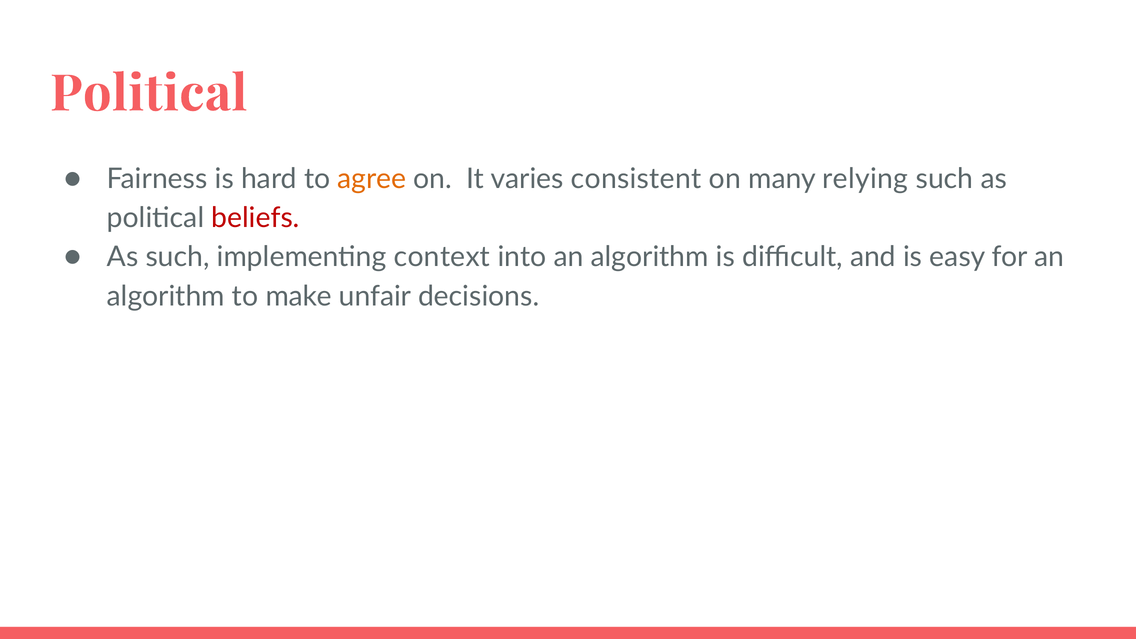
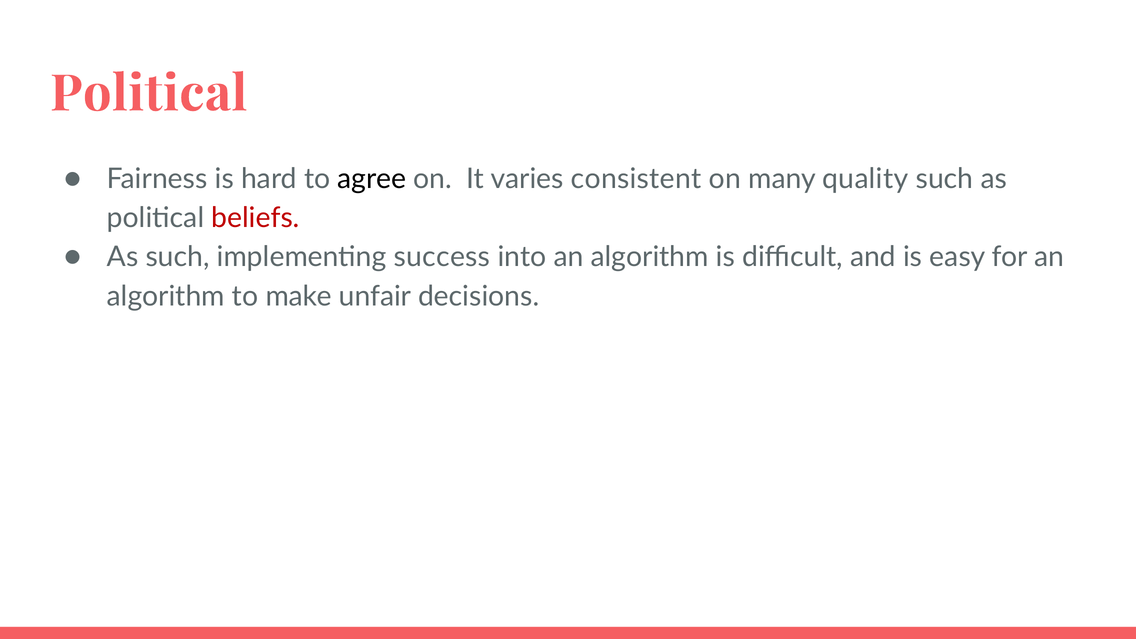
agree colour: orange -> black (372, 179)
relying: relying -> quality (865, 179)
context: context -> success (442, 257)
